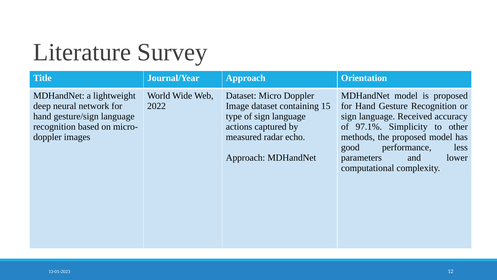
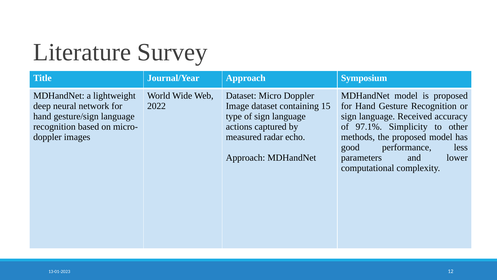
Orientation: Orientation -> Symposium (364, 78)
